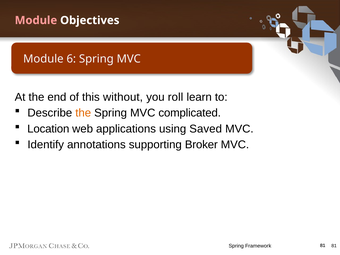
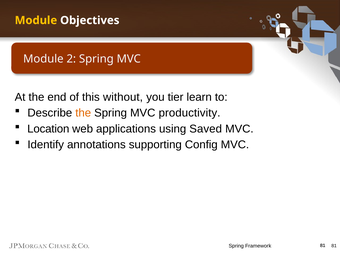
Module colour: pink -> yellow (36, 20)
6: 6 -> 2 (71, 59)
roll: roll -> tier (176, 97)
complicated: complicated -> productivity (190, 113)
Broker: Broker -> Config (201, 145)
